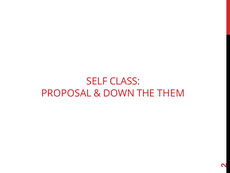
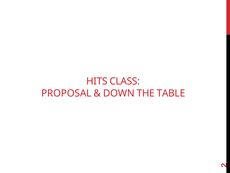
SELF: SELF -> HITS (97, 81)
THEM: THEM -> TABLE (171, 93)
